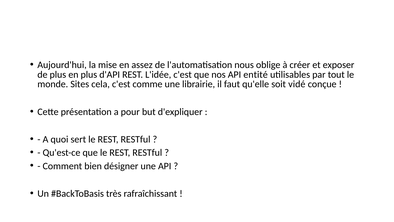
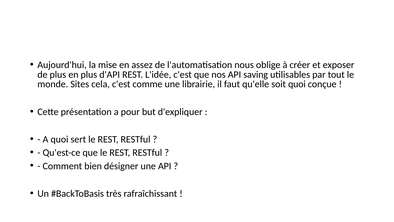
entité: entité -> saving (256, 74)
soit vidé: vidé -> quoi (297, 84)
